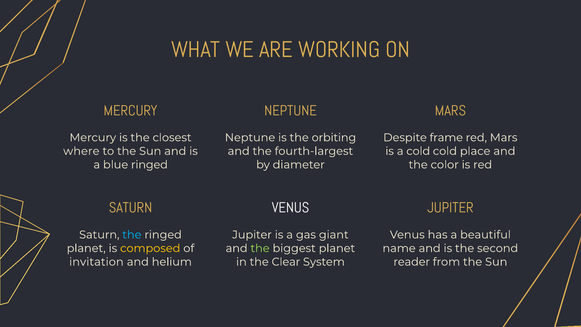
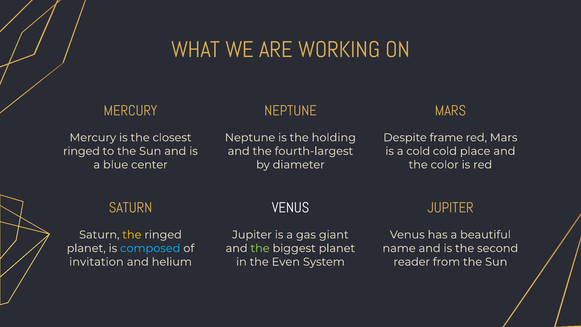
orbiting: orbiting -> holding (334, 137)
where: where -> ringed (81, 151)
blue ringed: ringed -> center (149, 165)
the colour: light blue -> yellow (132, 235)
composed colour: yellow -> light blue (150, 248)
Clear: Clear -> Even (286, 262)
